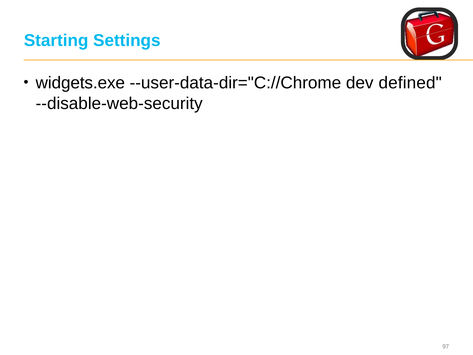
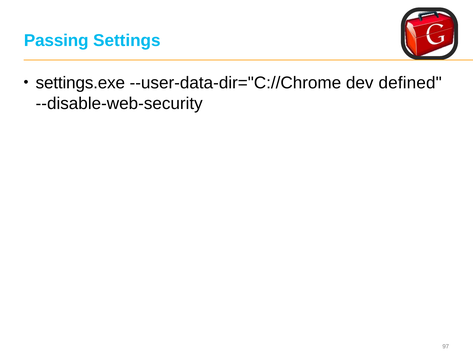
Starting: Starting -> Passing (56, 40)
widgets.exe: widgets.exe -> settings.exe (80, 83)
